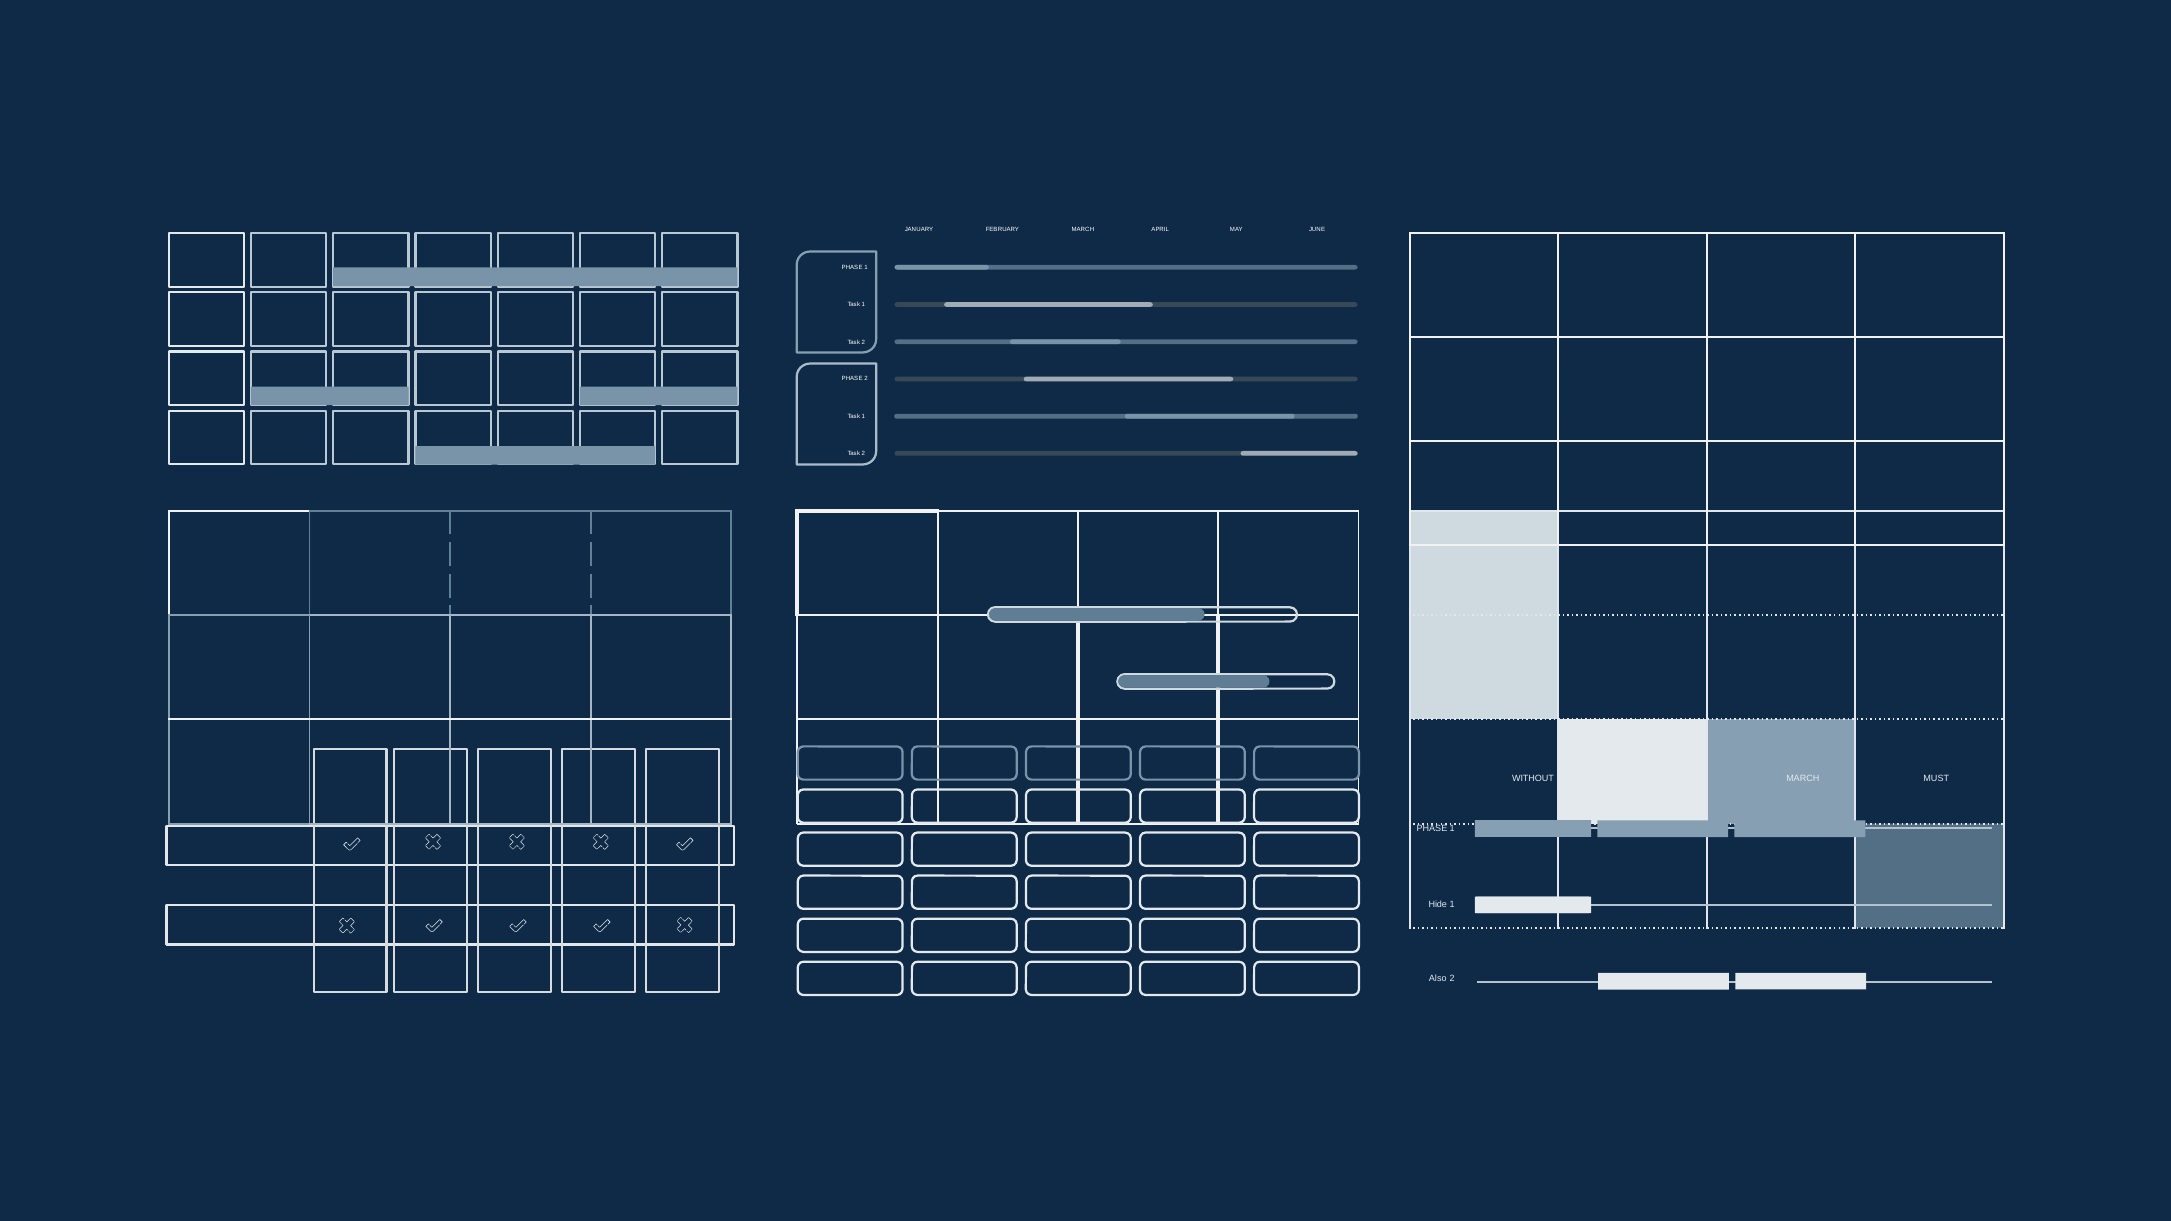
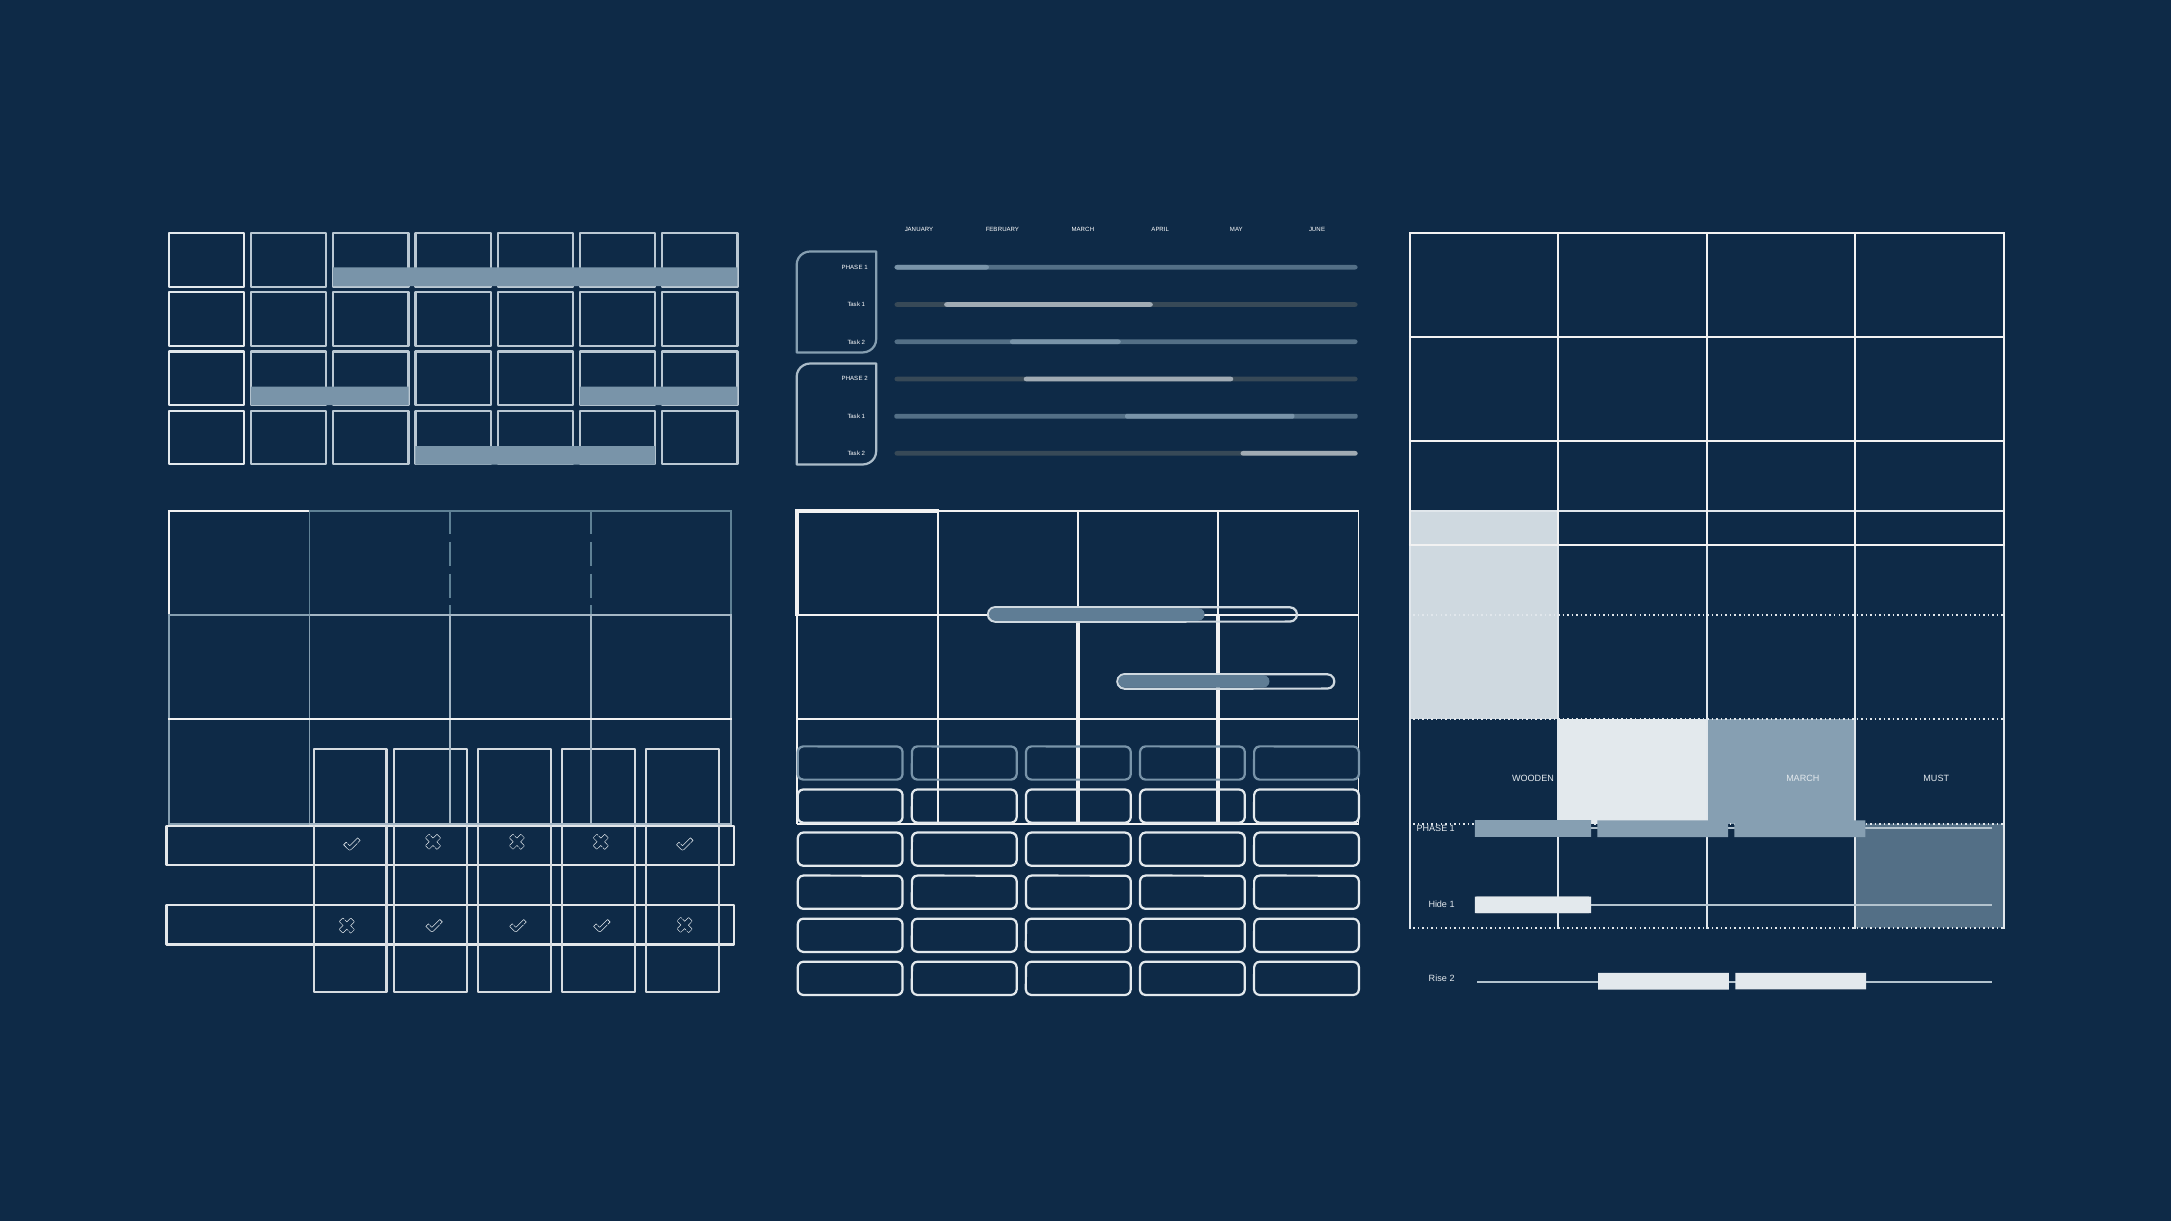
WITHOUT: WITHOUT -> WOODEN (1533, 779)
Also: Also -> Rise (1438, 979)
